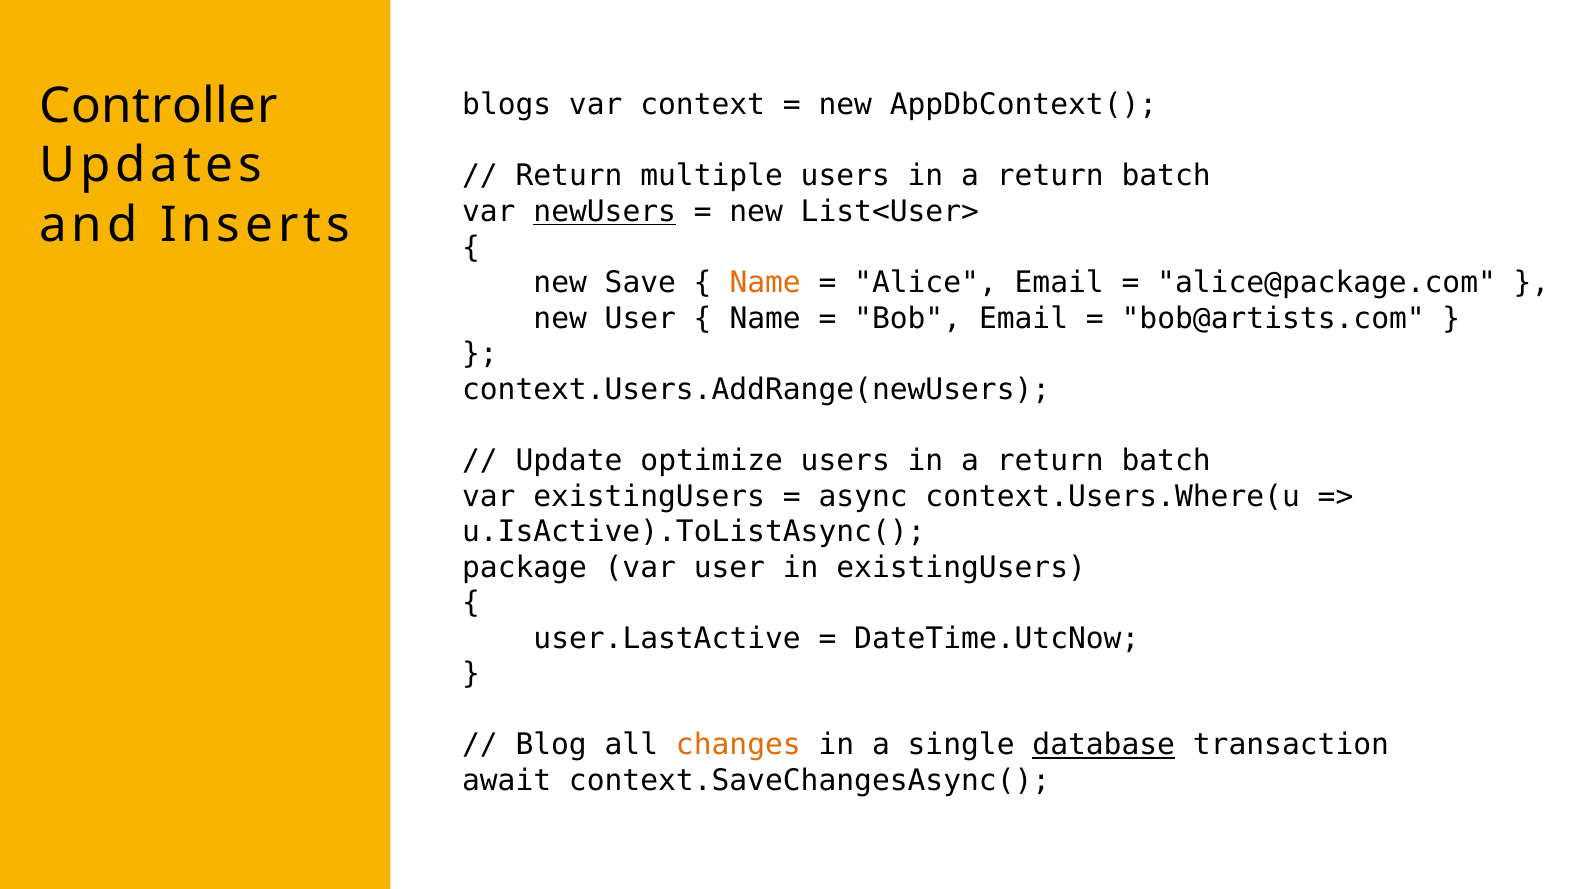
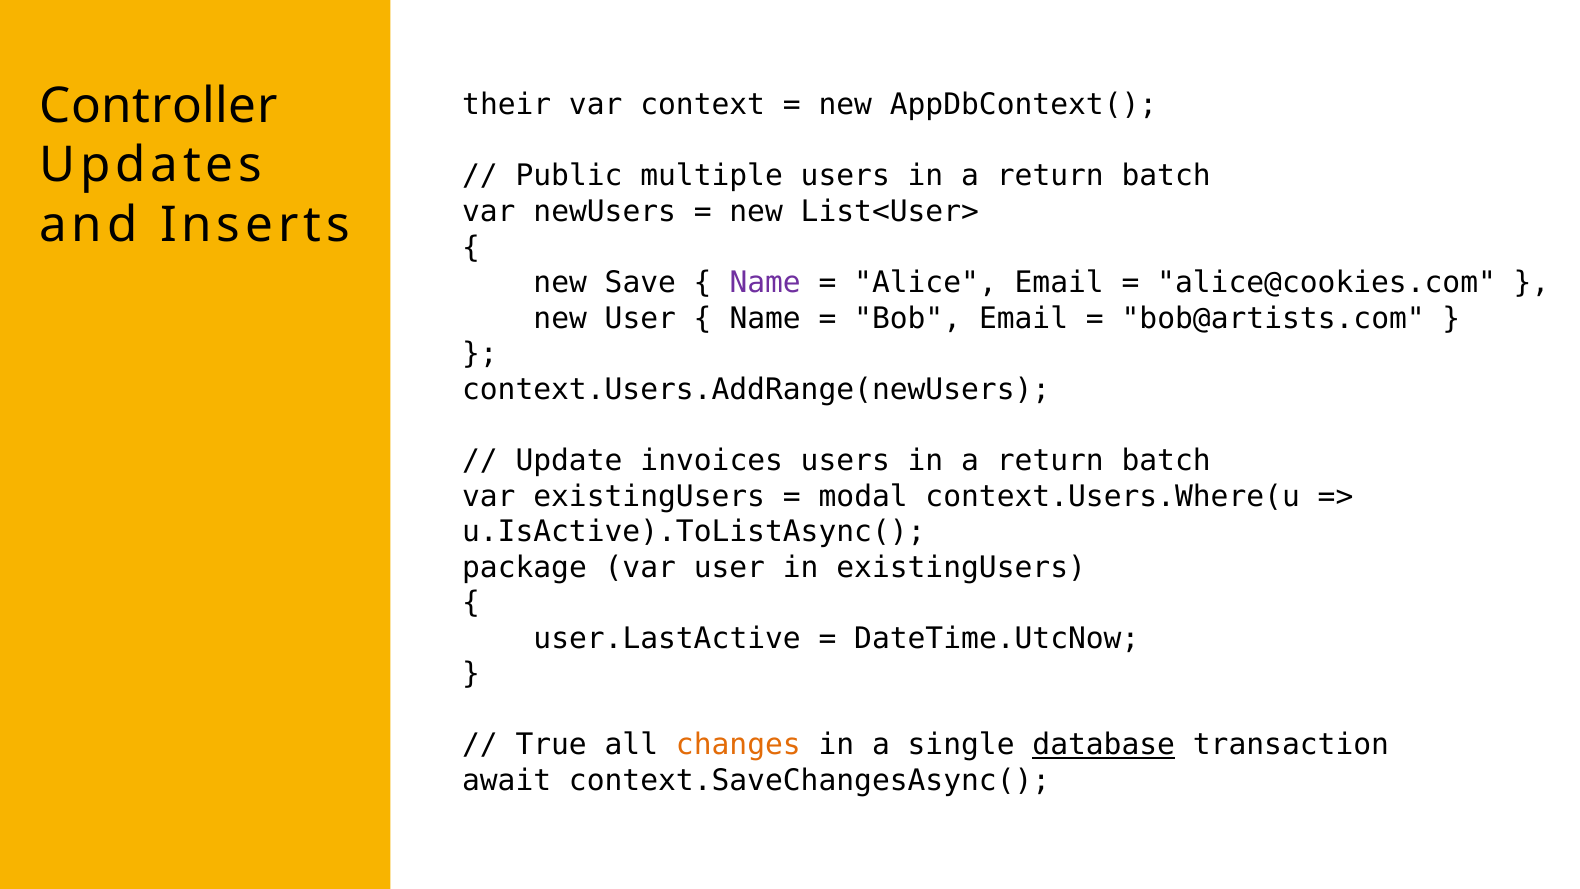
blogs: blogs -> their (507, 105)
Return: Return -> Public (569, 176)
newUsers underline: present -> none (605, 212)
Name colour: orange -> purple (765, 283)
alice@package.com: alice@package.com -> alice@cookies.com (1327, 283)
optimize: optimize -> invoices (712, 461)
async: async -> modal (863, 496)
Blog: Blog -> True (551, 745)
